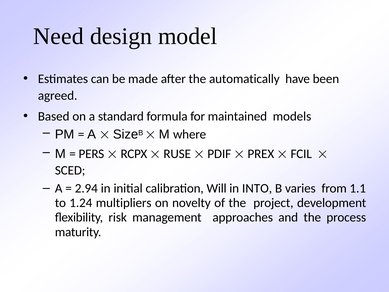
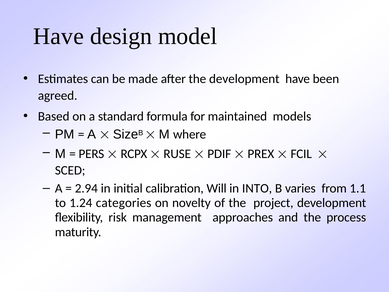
Need: Need -> Have (58, 36)
the automatically: automatically -> development (244, 79)
multipliers: multipliers -> categories (124, 203)
